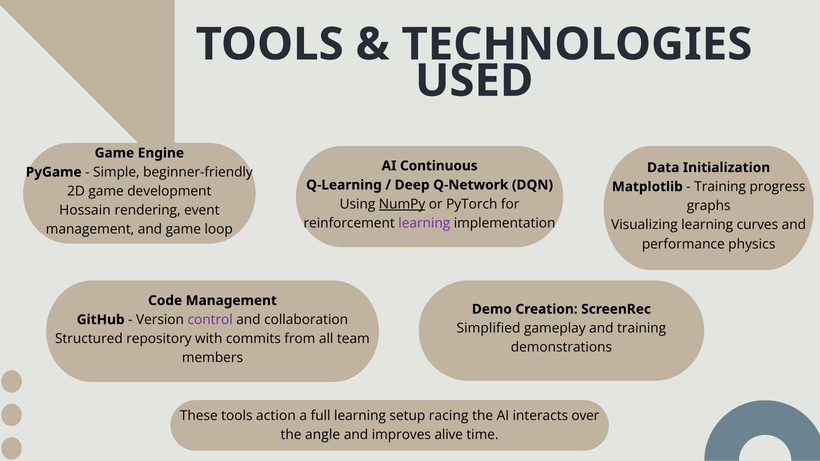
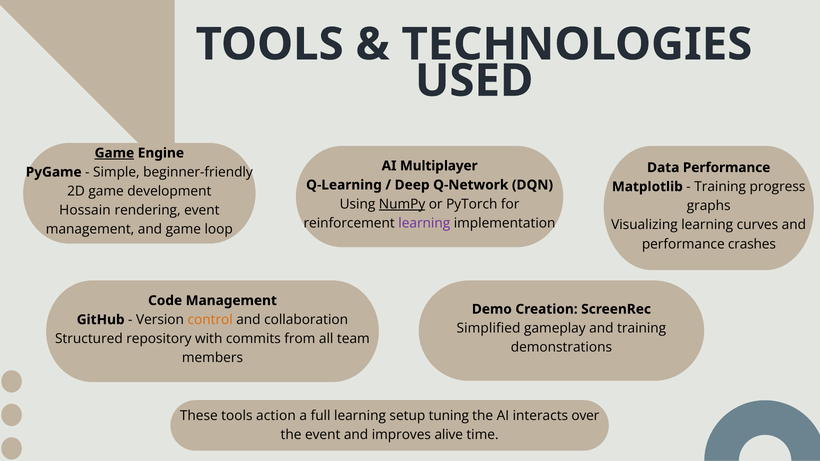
Game underline: none -> present (114, 153)
Continuous: Continuous -> Multiplayer (439, 166)
Data Initialization: Initialization -> Performance (727, 168)
physics: physics -> crashes (752, 244)
control colour: purple -> orange (210, 320)
racing: racing -> tuning (449, 416)
the angle: angle -> event (323, 435)
